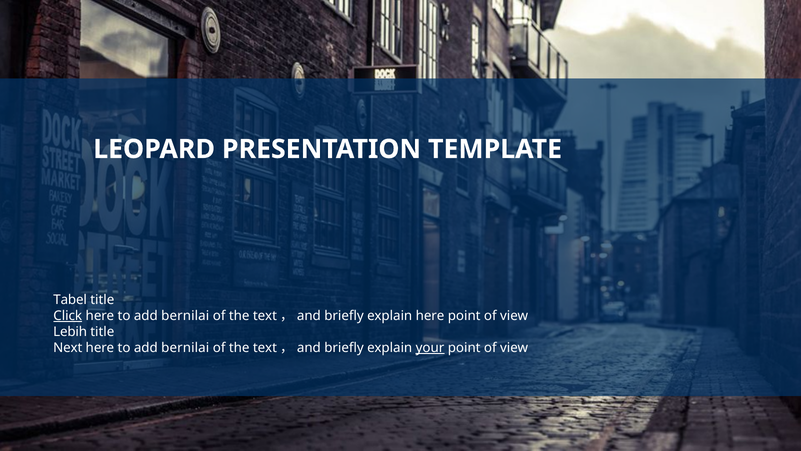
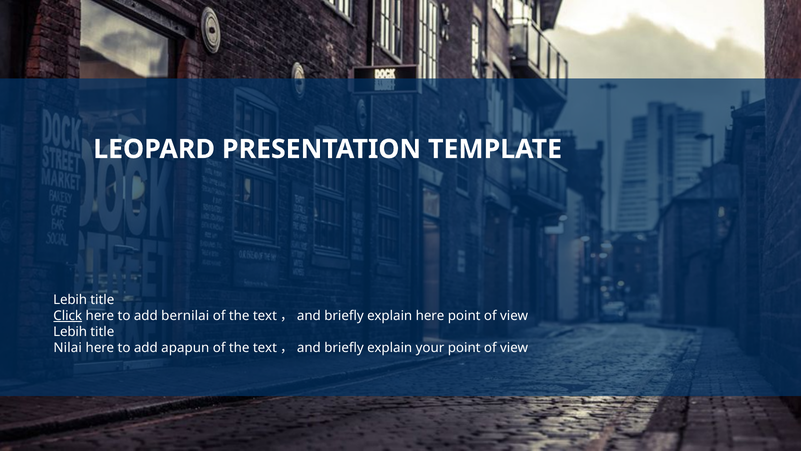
Tabel: Tabel -> Lebih (70, 299)
Next: Next -> Nilai (68, 348)
bernilai: bernilai -> apapun (185, 348)
your underline: present -> none (430, 348)
